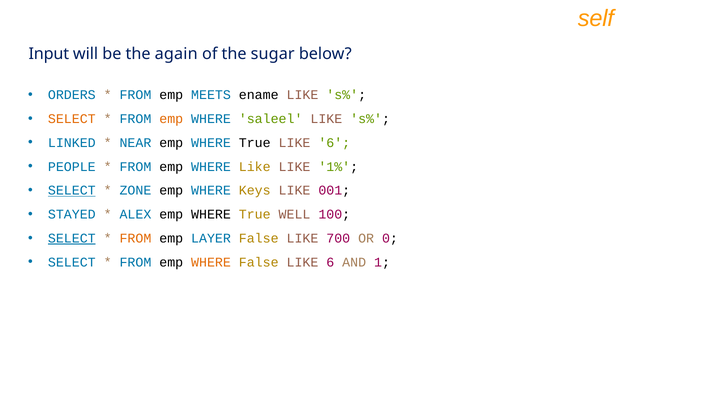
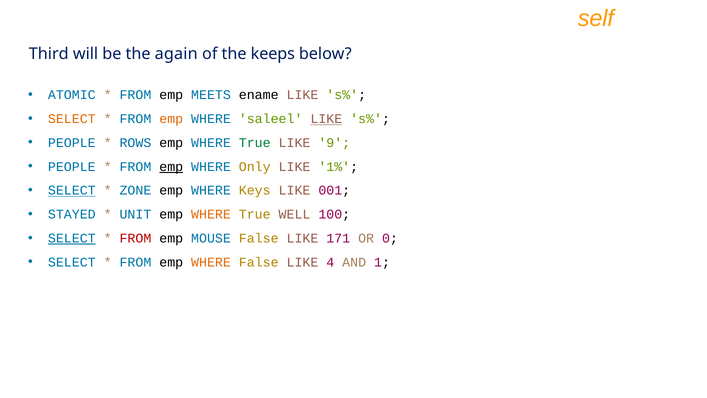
Input: Input -> Third (49, 54)
sugar: sugar -> keeps (273, 54)
ORDERS: ORDERS -> ATOMIC (72, 95)
LIKE underline: none -> present (326, 119)
LINKED: LINKED -> PEOPLE (72, 143)
NEAR: NEAR -> ROWS (135, 143)
True colour: black -> green (255, 143)
6: 6 -> 9 (334, 143)
emp underline: none -> present (171, 167)
WHERE Like: Like -> Only (255, 167)
ALEX: ALEX -> UNIT (135, 214)
WHERE colour: black -> orange (211, 214)
FROM colour: orange -> red (135, 238)
LAYER: LAYER -> MOUSE (211, 238)
700: 700 -> 171 (338, 238)
False LIKE 6: 6 -> 4 (330, 262)
